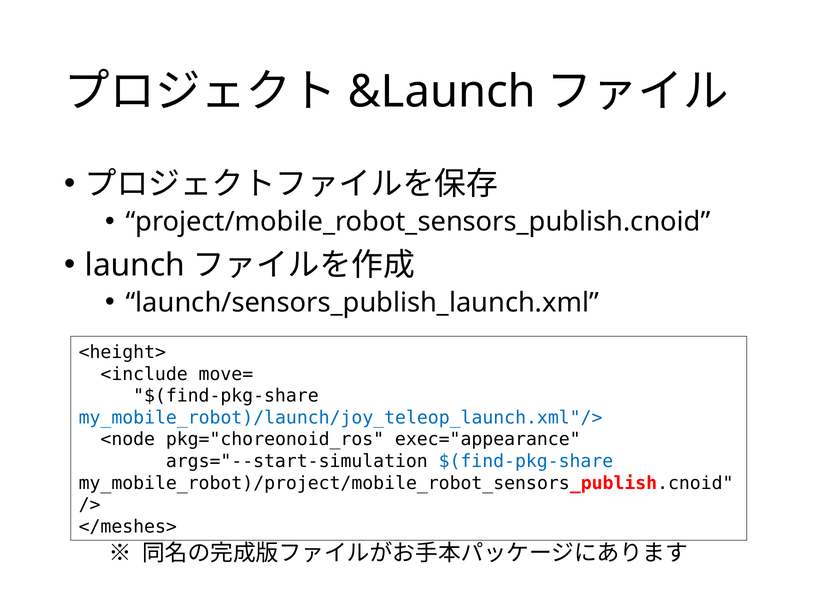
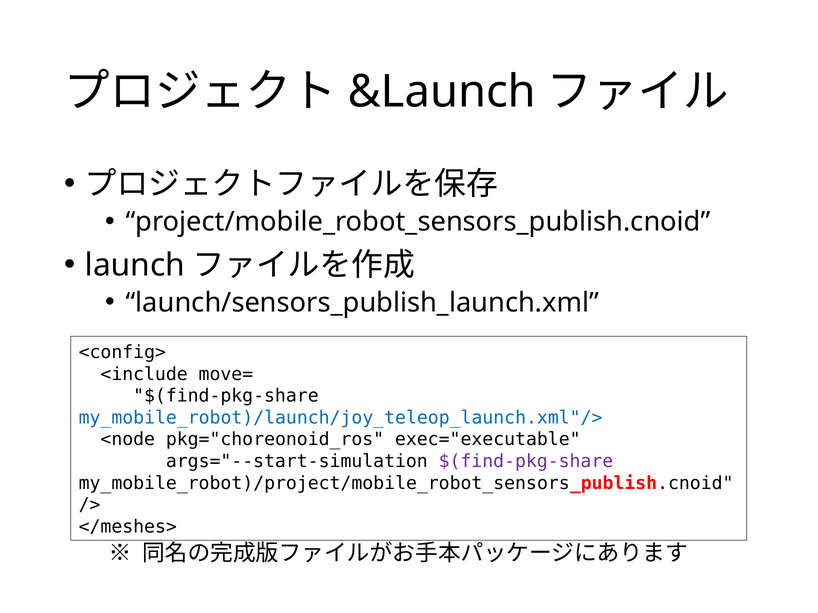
<height>: <height> -> <config> (122, 353)
exec="appearance: exec="appearance -> exec="executable (488, 440)
$(find-pkg-share colour: blue -> purple (526, 462)
